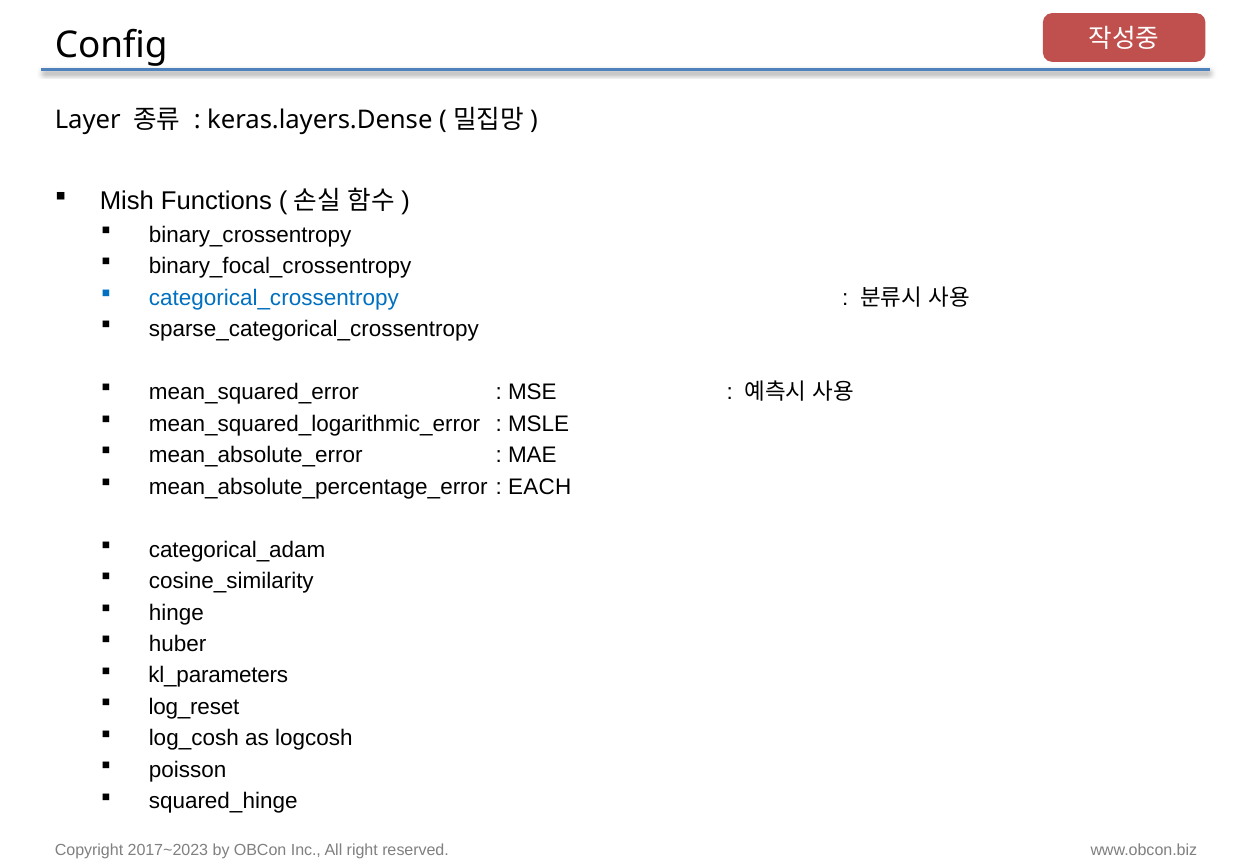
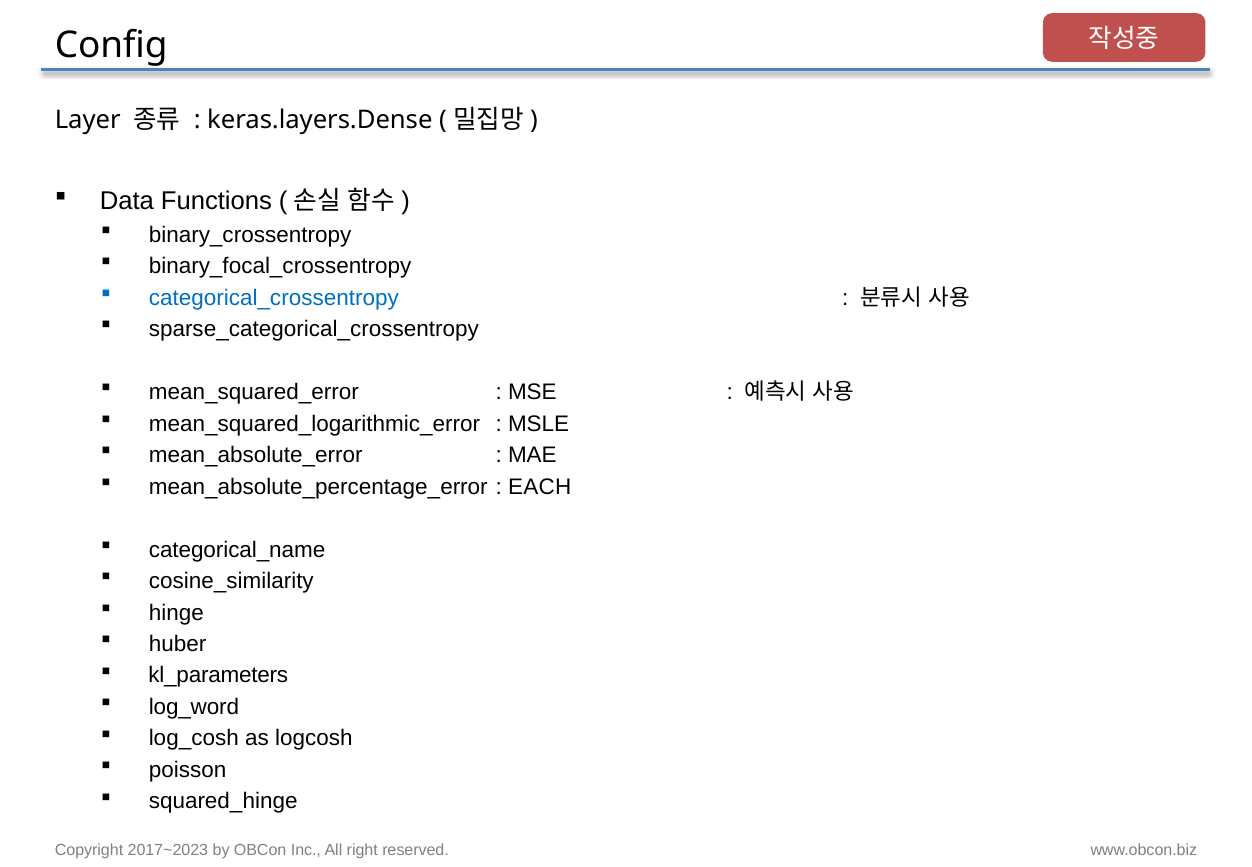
Mish: Mish -> Data (127, 201)
categorical_adam: categorical_adam -> categorical_name (237, 549)
log_reset: log_reset -> log_word (194, 707)
